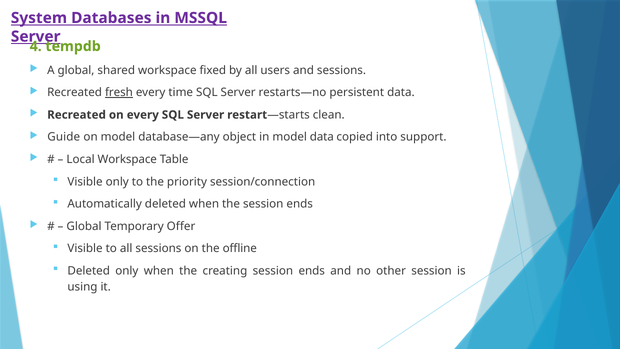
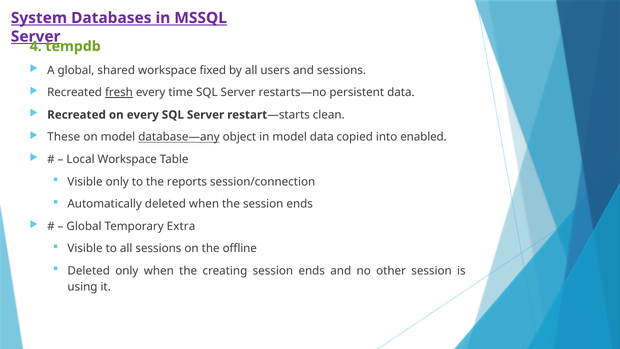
Guide: Guide -> These (64, 137)
database—any underline: none -> present (179, 137)
support: support -> enabled (424, 137)
priority: priority -> reports (187, 182)
Offer: Offer -> Extra (181, 226)
